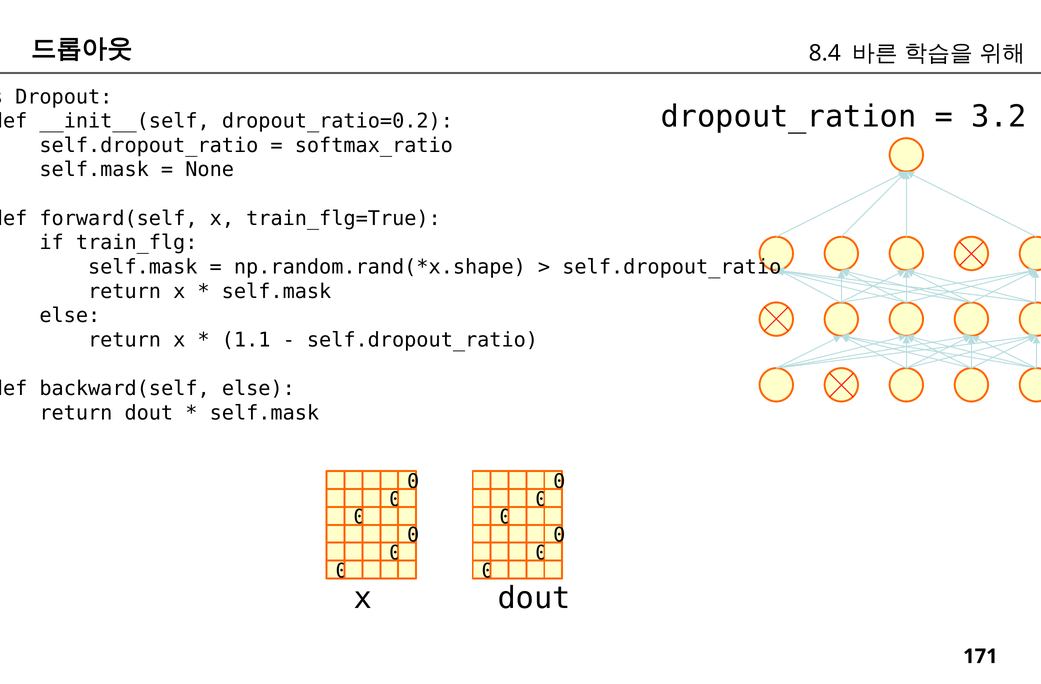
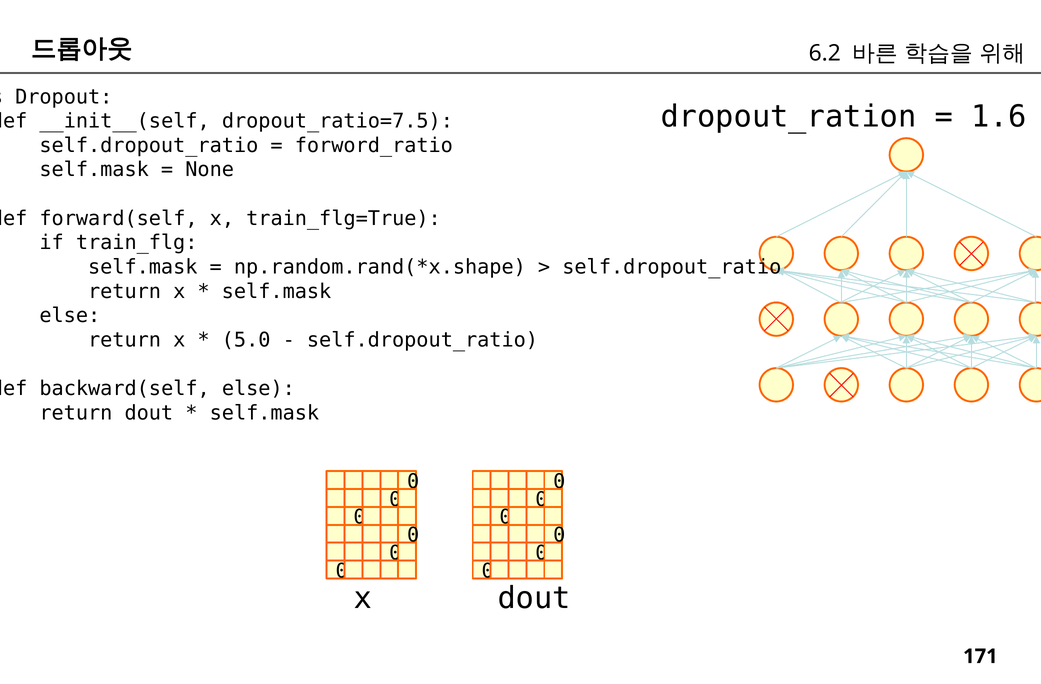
8.4: 8.4 -> 6.2 (825, 53)
3.2: 3.2 -> 1.6 (999, 117)
dropout_ratio=0.2: dropout_ratio=0.2 -> dropout_ratio=7.5 (337, 121)
softmax_ratio: softmax_ratio -> forword_ratio (374, 145)
1.1: 1.1 -> 5.0 (246, 340)
